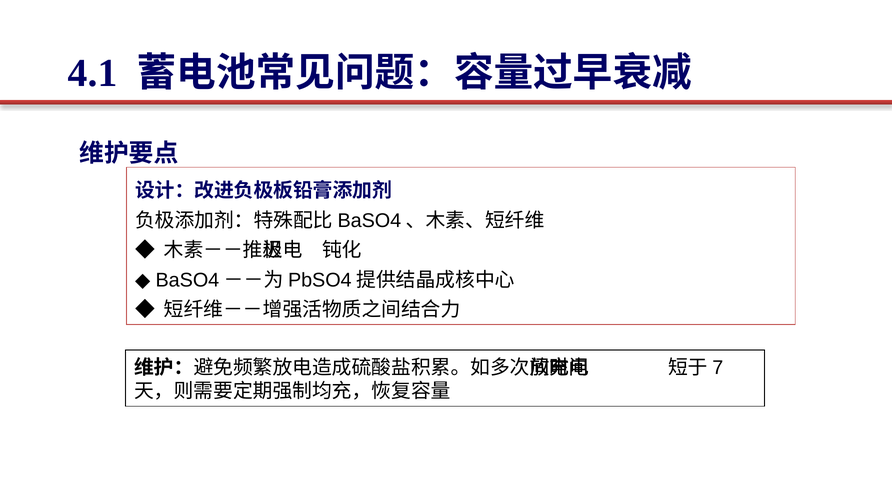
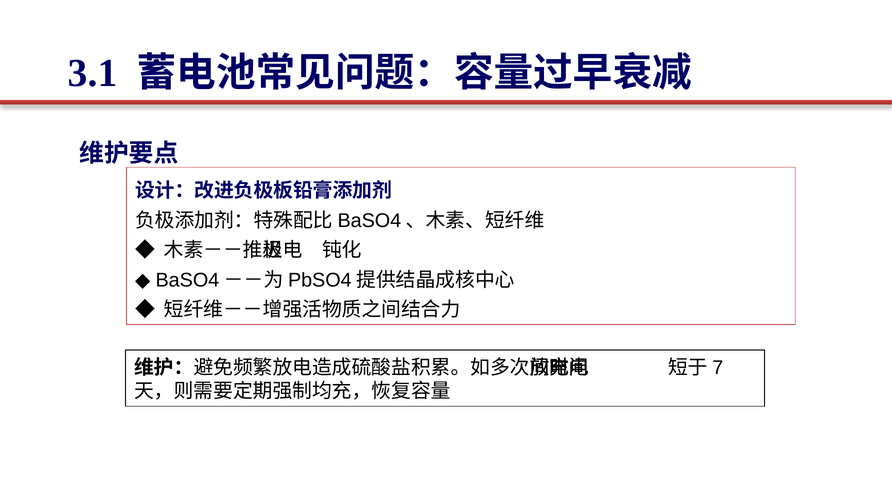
4.1: 4.1 -> 3.1 (93, 73)
